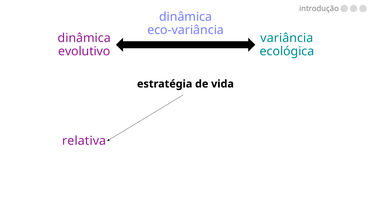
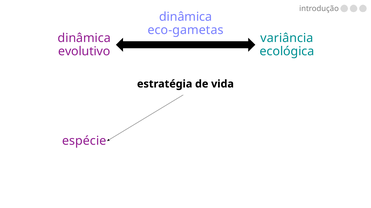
eco-variância: eco-variância -> eco-gametas (186, 30)
relativa: relativa -> espécie (84, 141)
